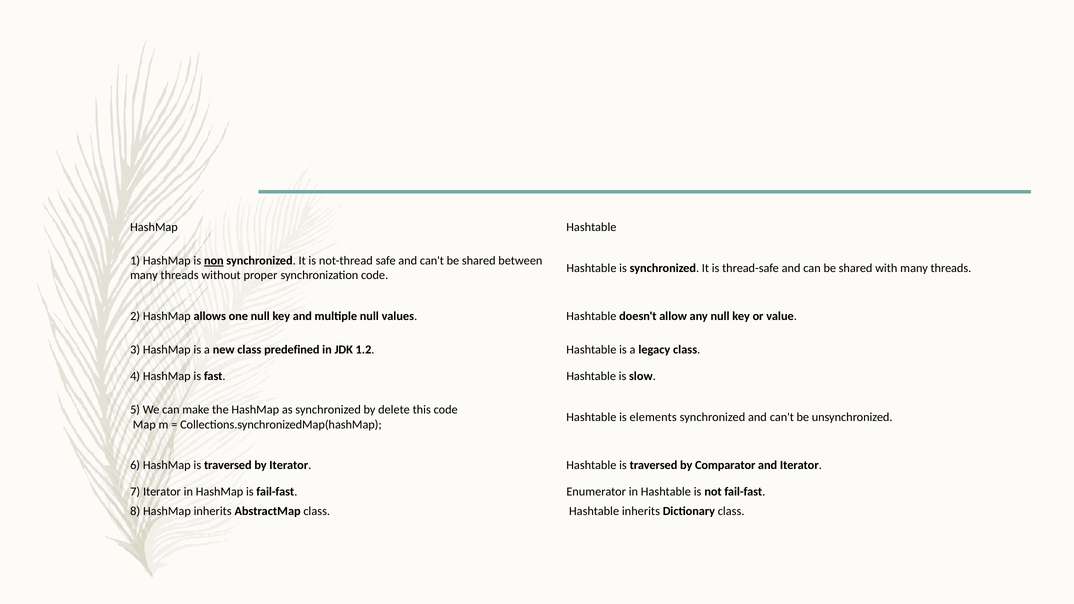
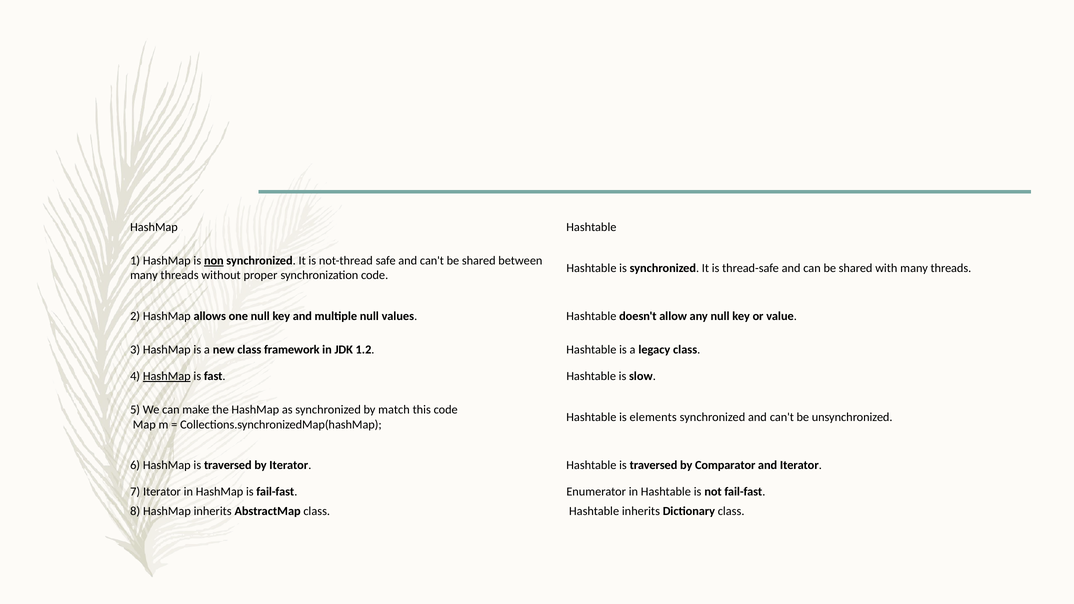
predefined: predefined -> framework (292, 350)
HashMap underline: none -> present (167, 376)
delete: delete -> match (394, 410)
